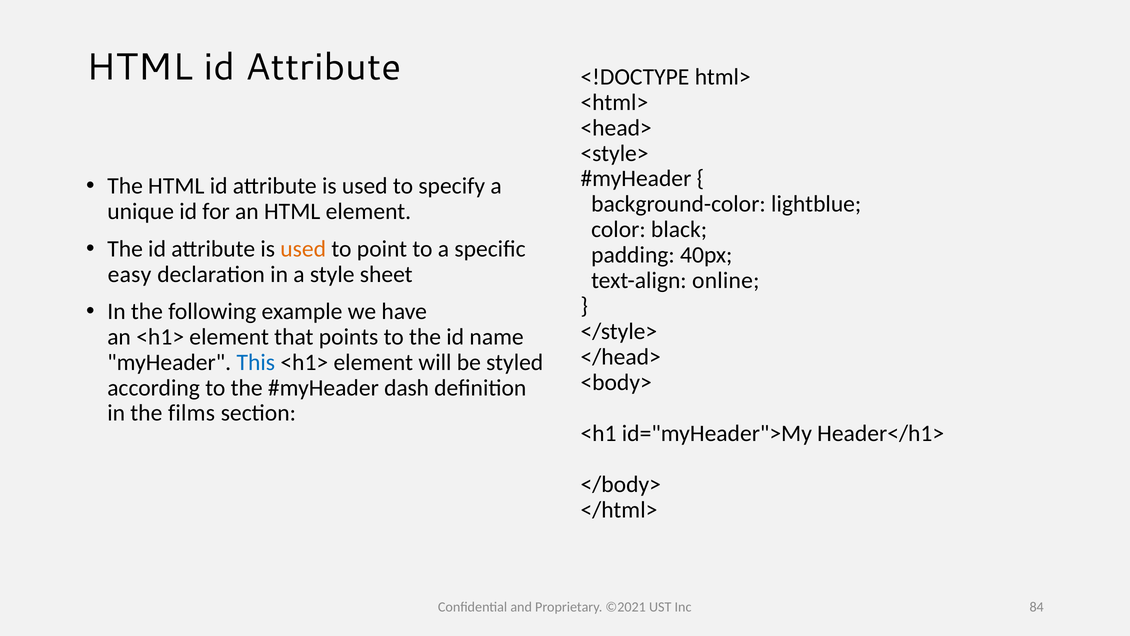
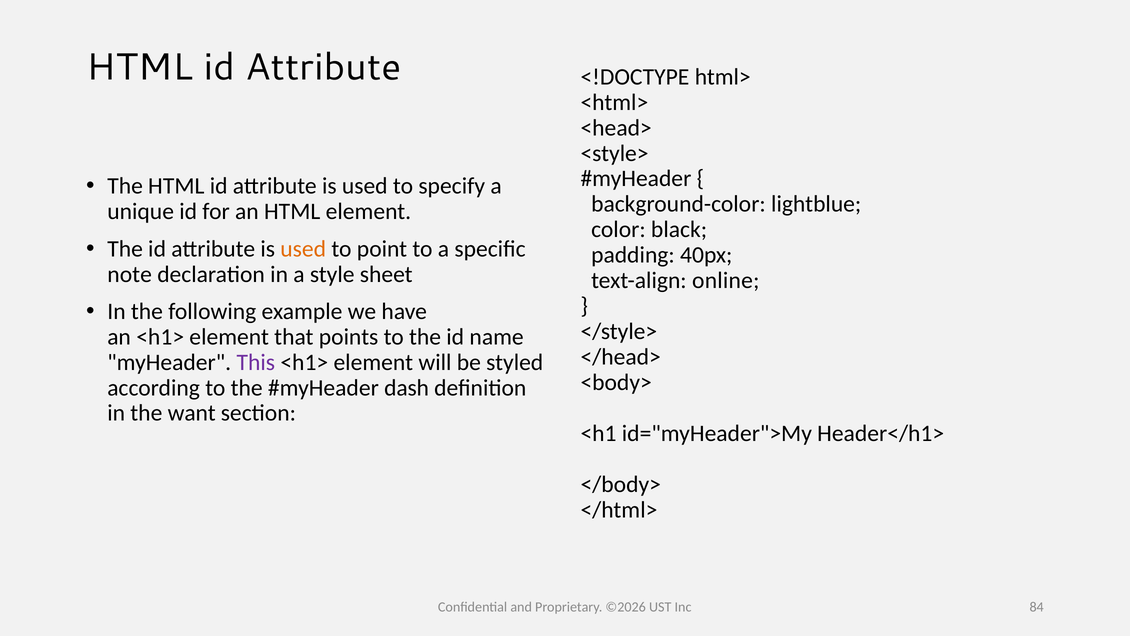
easy: easy -> note (130, 274)
This colour: blue -> purple (256, 362)
films: films -> want (192, 413)
©2021: ©2021 -> ©2026 (626, 607)
